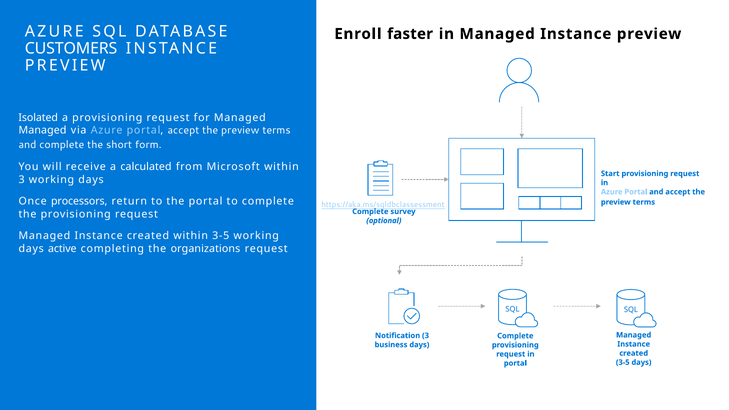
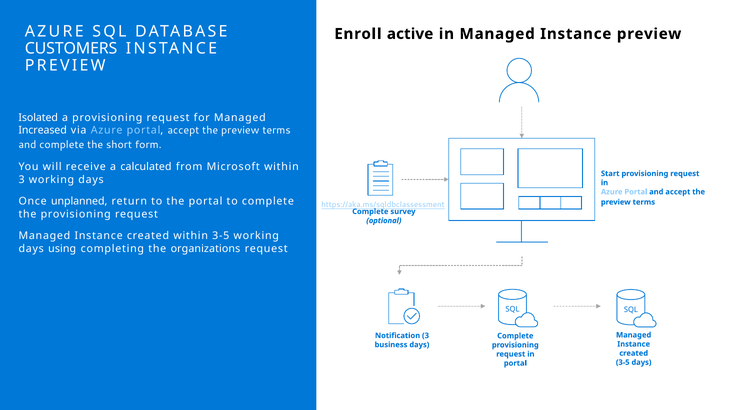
faster: faster -> active (410, 34)
Managed: Managed -> Increased (43, 130)
processors: processors -> unplanned (79, 201)
active: active -> using (62, 249)
